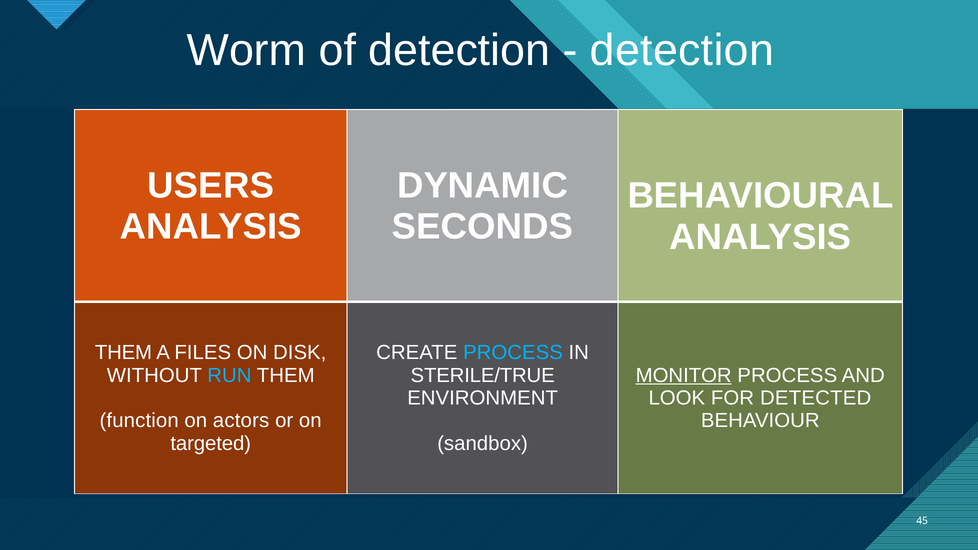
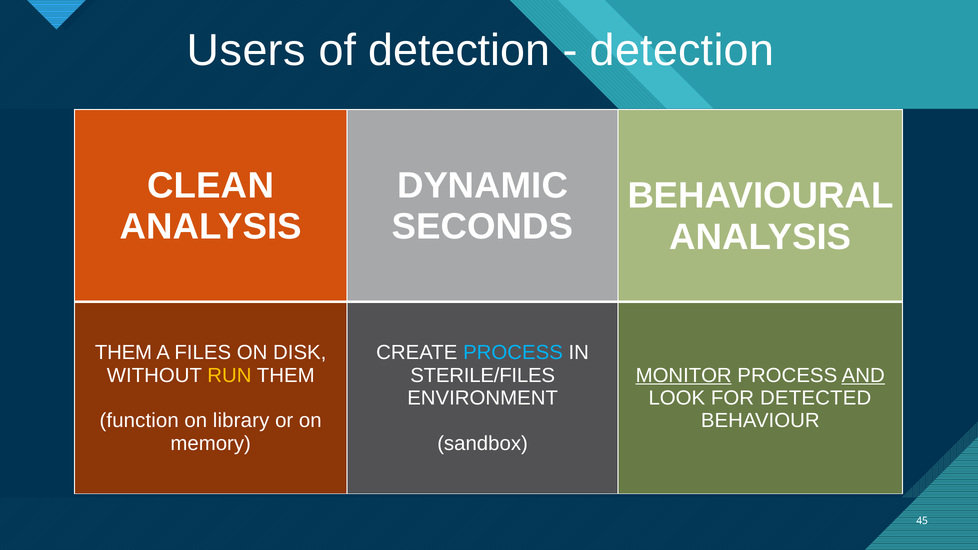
Worm: Worm -> Users (246, 50)
USERS: USERS -> CLEAN (211, 186)
RUN colour: light blue -> yellow (229, 375)
STERILE/TRUE: STERILE/TRUE -> STERILE/FILES (483, 375)
AND underline: none -> present (863, 375)
actors: actors -> library (241, 421)
targeted: targeted -> memory (211, 444)
